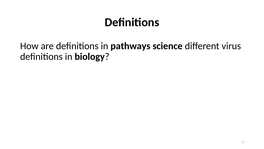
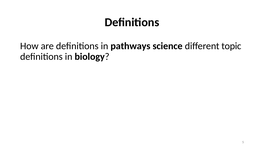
virus: virus -> topic (231, 46)
